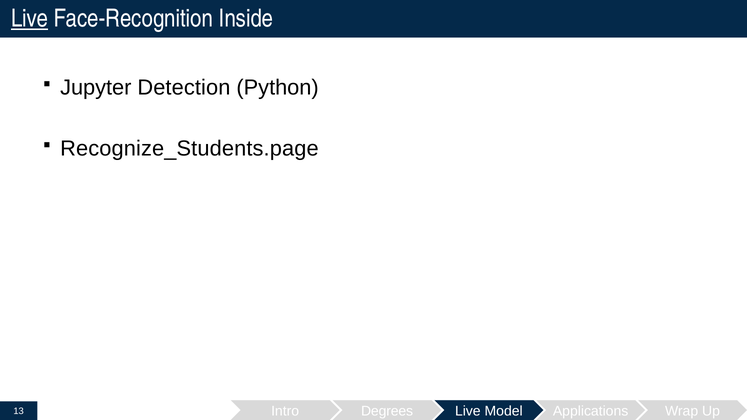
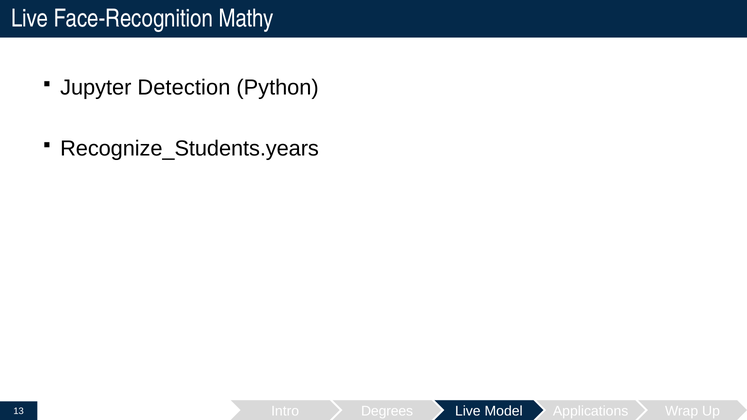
Live underline: present -> none (30, 19)
Inside: Inside -> Mathy (246, 19)
Recognize_Students.page: Recognize_Students.page -> Recognize_Students.years (190, 148)
